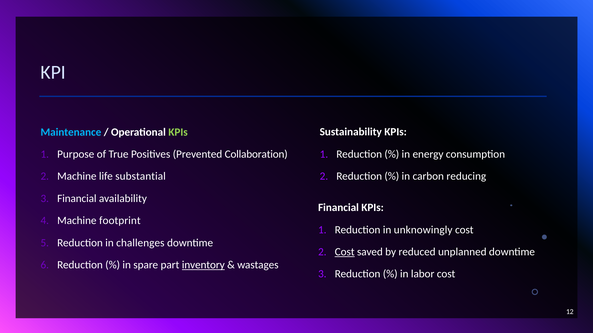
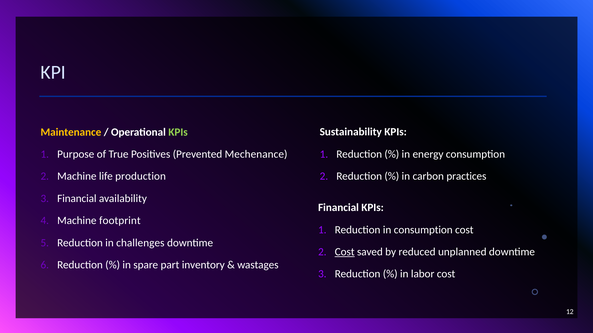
Maintenance colour: light blue -> yellow (71, 132)
Collaboration: Collaboration -> Mechenance (256, 154)
reducing: reducing -> practices (466, 177)
substantial: substantial -> production (141, 177)
in unknowingly: unknowingly -> consumption (423, 230)
inventory underline: present -> none (203, 265)
